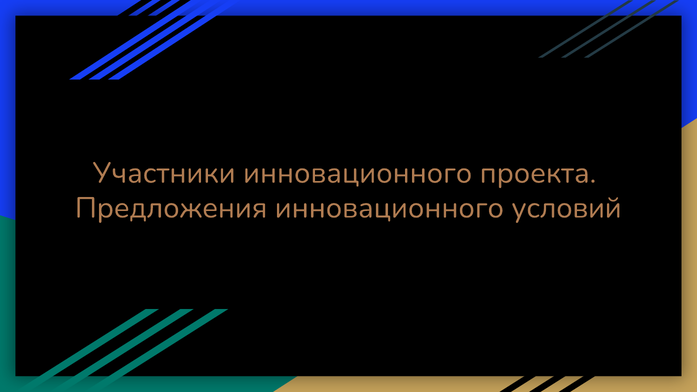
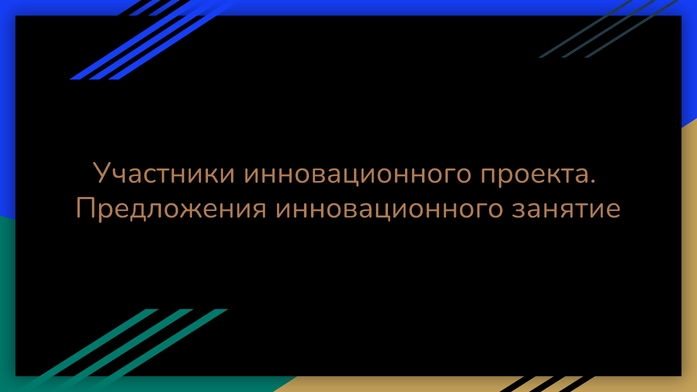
условий: условий -> занятие (566, 208)
